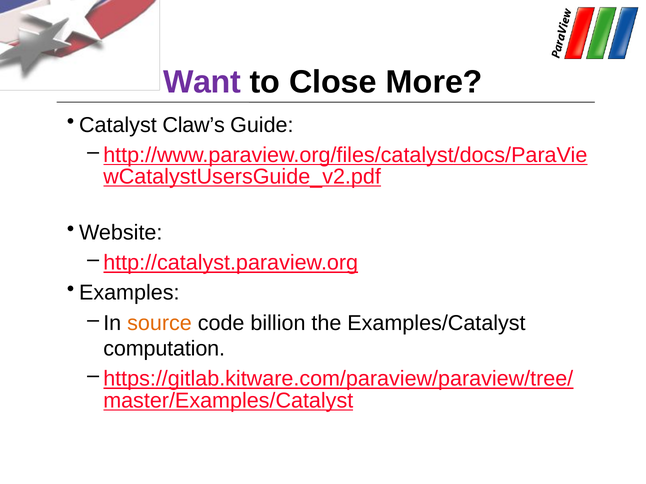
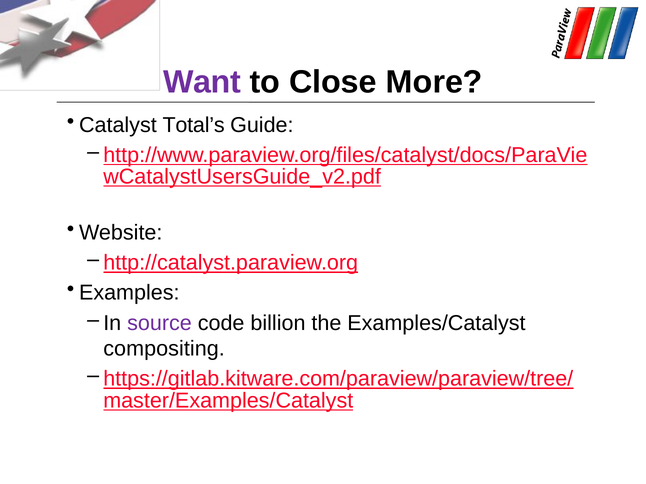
Claw’s: Claw’s -> Total’s (194, 125)
source colour: orange -> purple (159, 323)
computation: computation -> compositing (164, 349)
